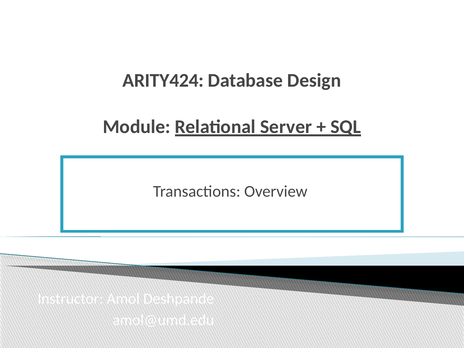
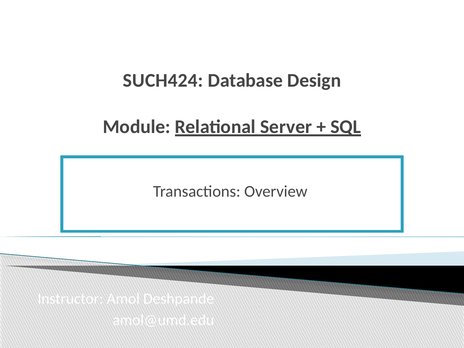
ARITY424: ARITY424 -> SUCH424 (163, 81)
